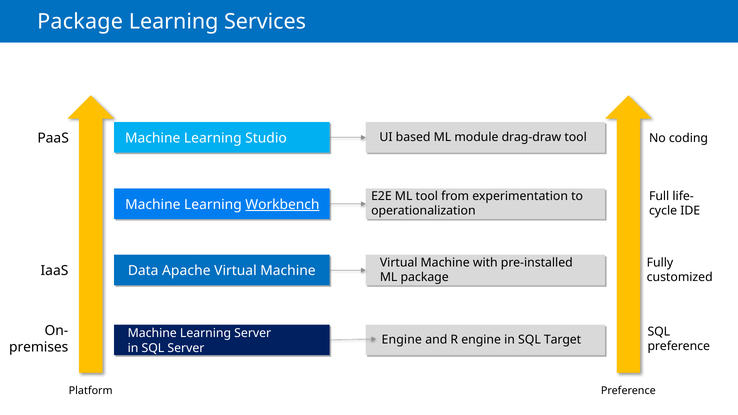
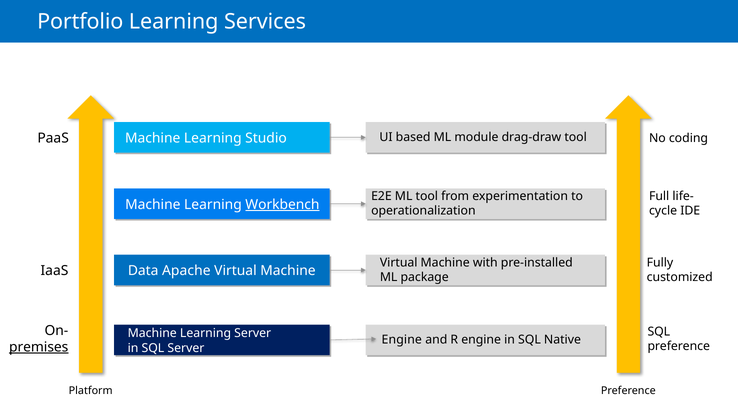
Package: Package -> Portfolio (80, 22)
Target: Target -> Native (562, 340)
premises underline: none -> present (39, 347)
